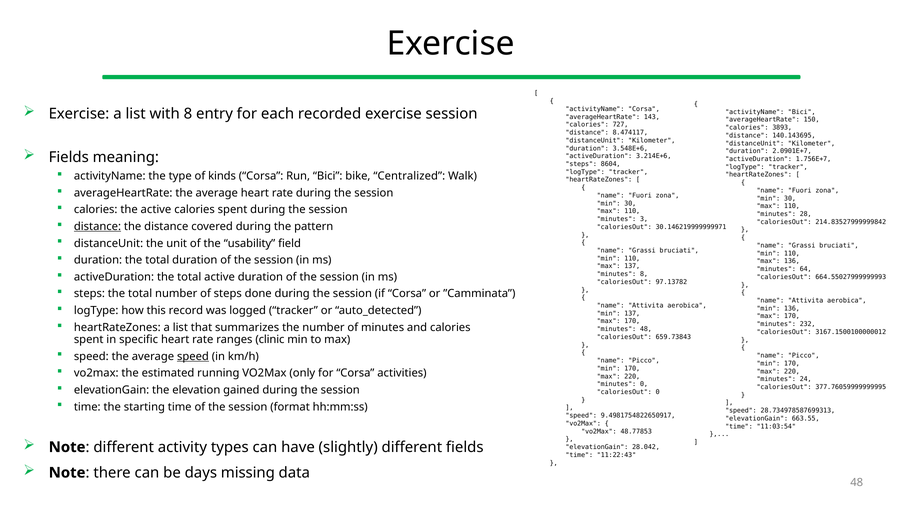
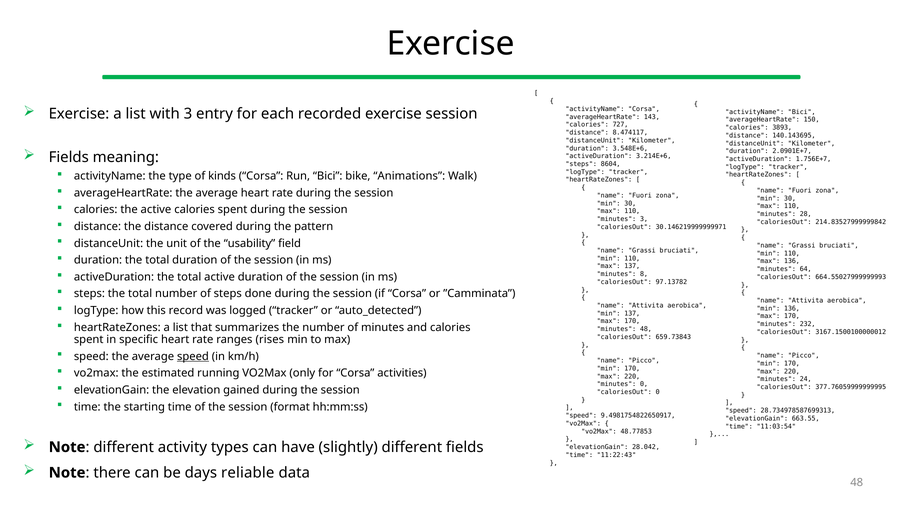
with 8: 8 -> 3 (188, 114)
Centralized: Centralized -> Animations (409, 176)
distance underline: present -> none (98, 226)
clinic: clinic -> rises (270, 339)
missing: missing -> reliable (248, 472)
